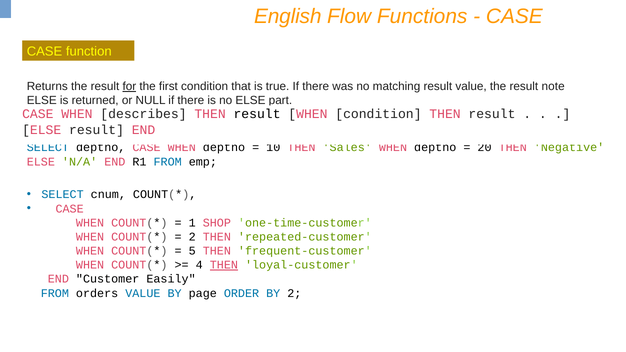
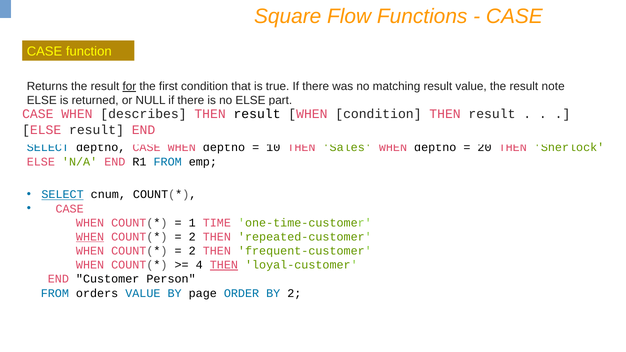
English: English -> Square (288, 16)
Negative: Negative -> Sherlock (569, 148)
SELECT underline: none -> present (63, 195)
SHOP: SHOP -> TIME (217, 223)
WHEN underline: none -> present (90, 237)
5: 5 -> 2 (192, 251)
Easily: Easily -> Person (171, 279)
